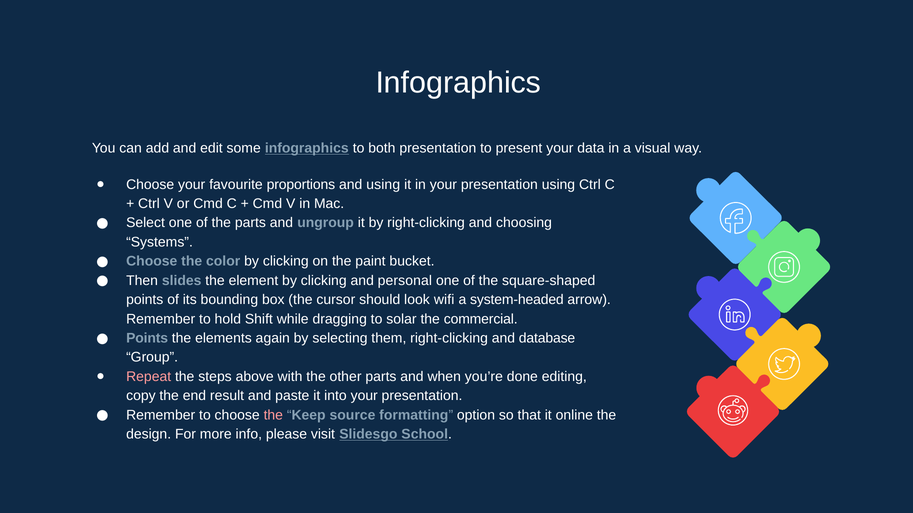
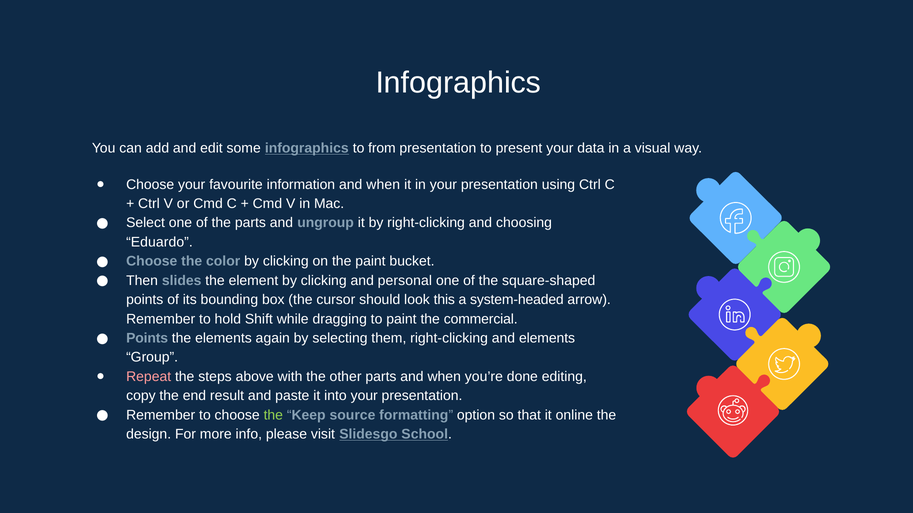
both: both -> from (382, 148)
proportions: proportions -> information (301, 185)
using: using -> when (383, 185)
Systems: Systems -> Eduardo (159, 242)
wifi: wifi -> this (444, 300)
to solar: solar -> paint (401, 319)
and database: database -> elements (547, 339)
the colour: pink -> light green (273, 415)
